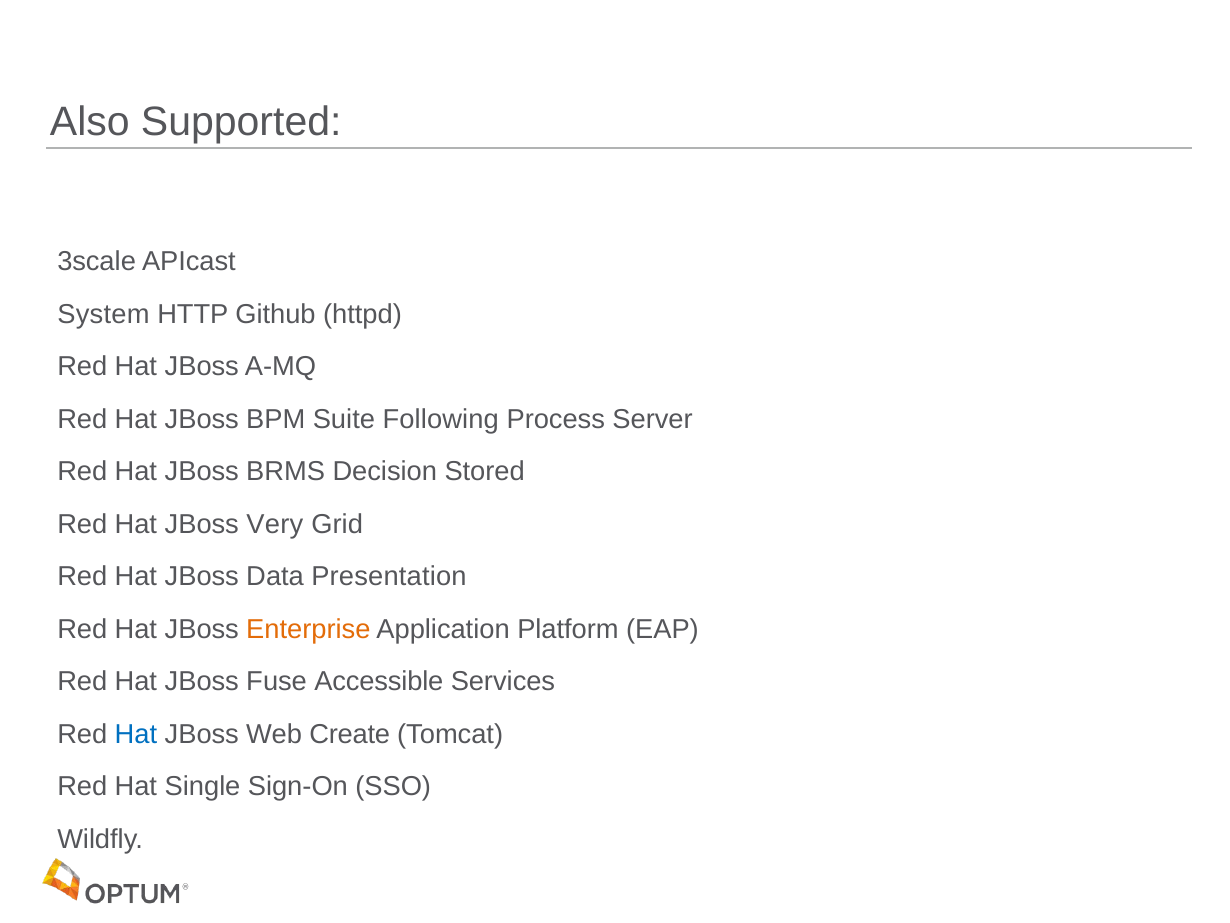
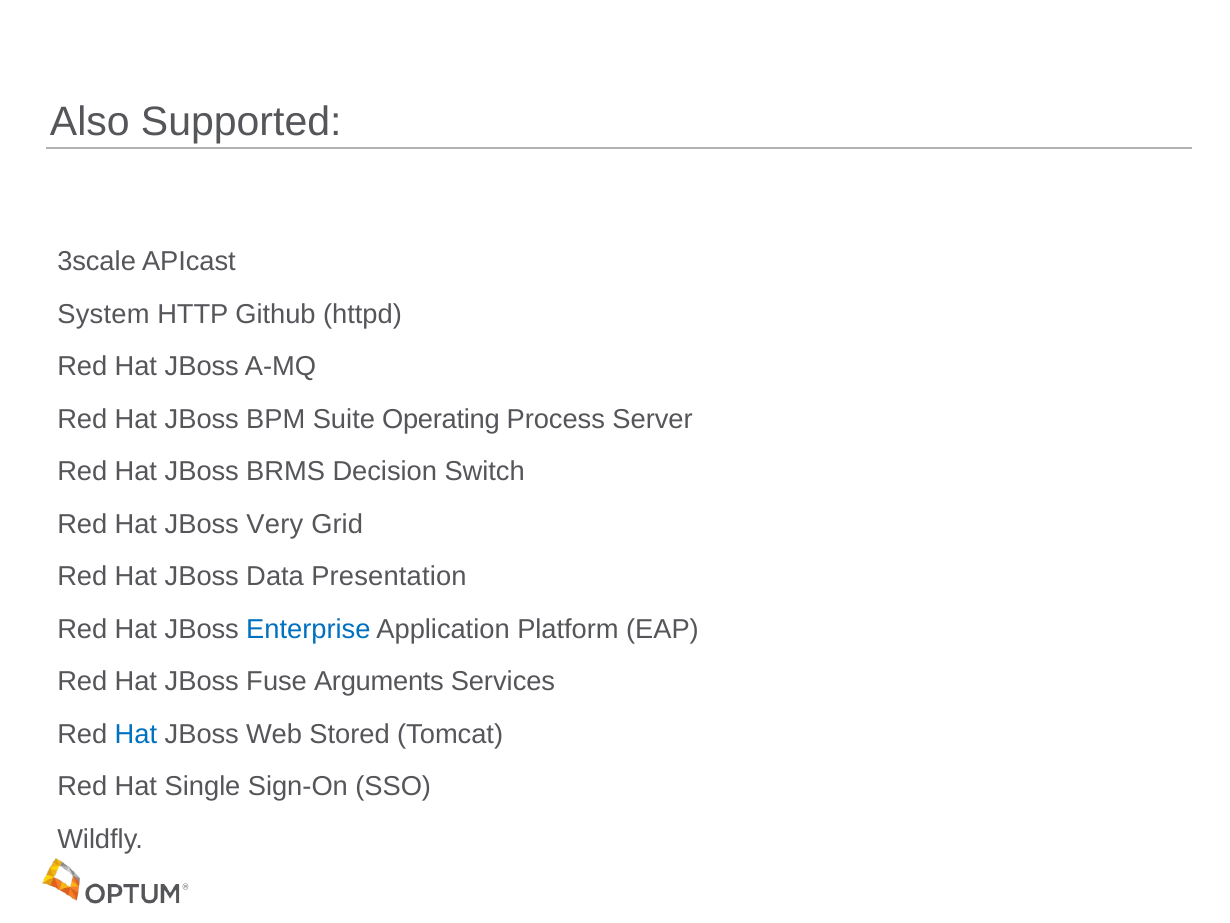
Following: Following -> Operating (441, 419)
Stored: Stored -> Switch (485, 471)
Enterprise colour: orange -> blue (308, 629)
Accessible: Accessible -> Arguments (379, 681)
Create: Create -> Stored (350, 734)
